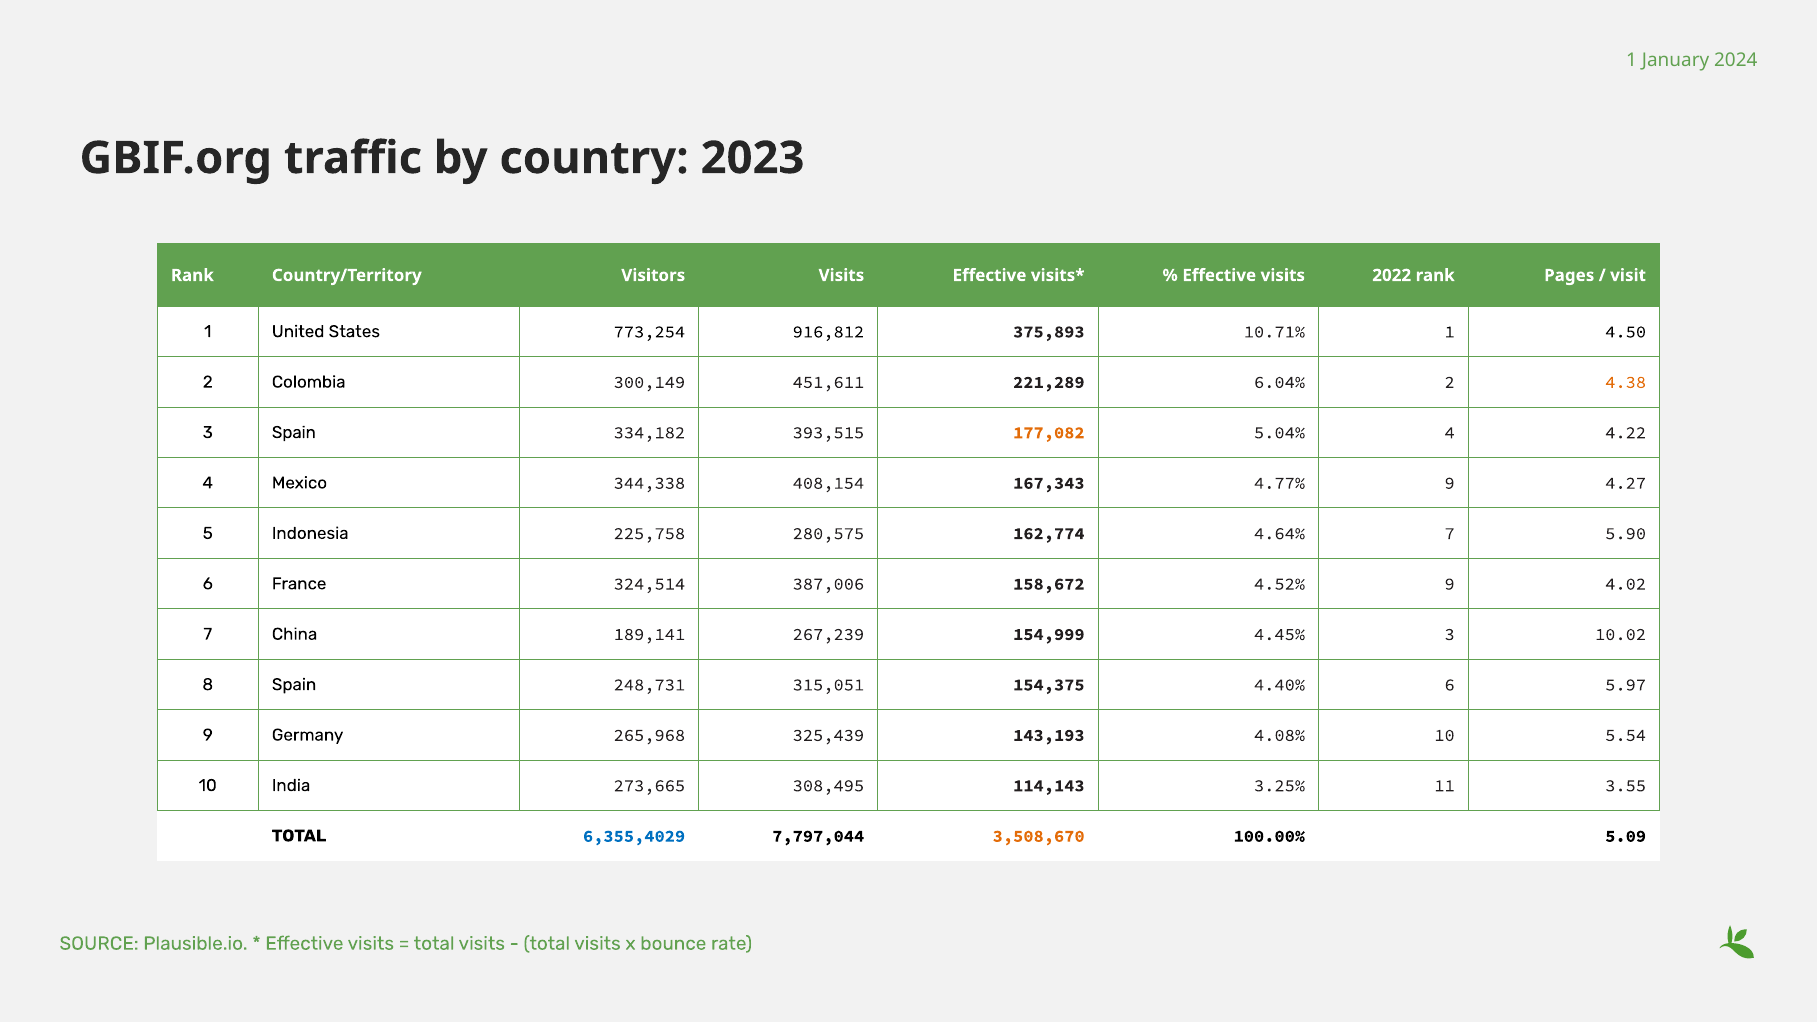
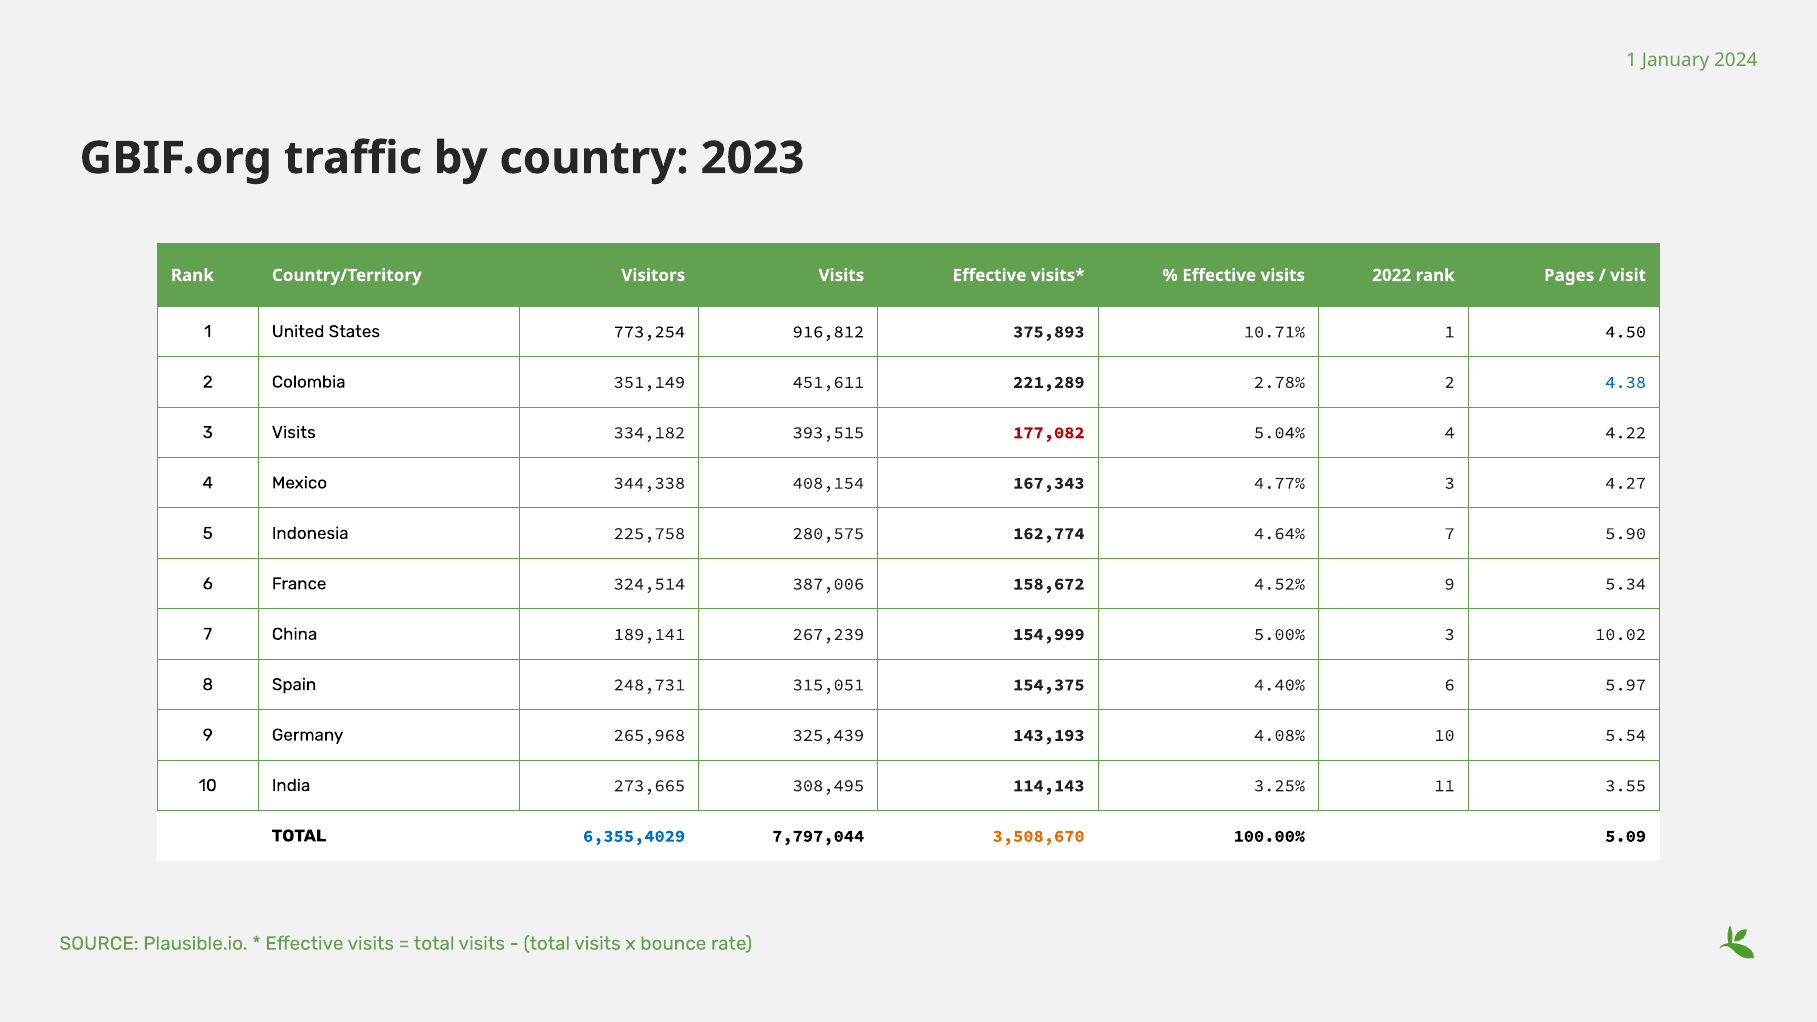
300,149: 300,149 -> 351,149 (649, 382)
6.04%: 6.04% -> 2.78% (1280, 382)
4.38 colour: orange -> blue (1626, 382)
3 Spain: Spain -> Visits (294, 432)
177,082 colour: orange -> red (1049, 433)
4.77% 9: 9 -> 3 (1450, 483)
4.02: 4.02 -> 5.34 (1626, 584)
4.45%: 4.45% -> 5.00% (1280, 634)
